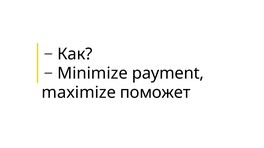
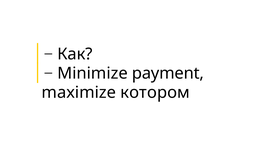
поможет: поможет -> котором (155, 93)
